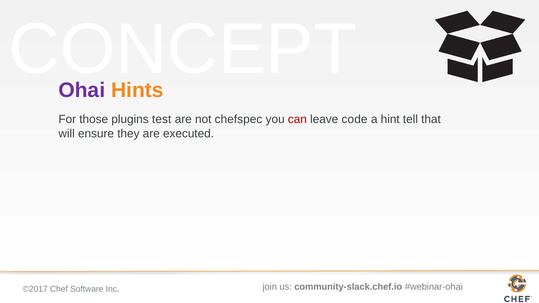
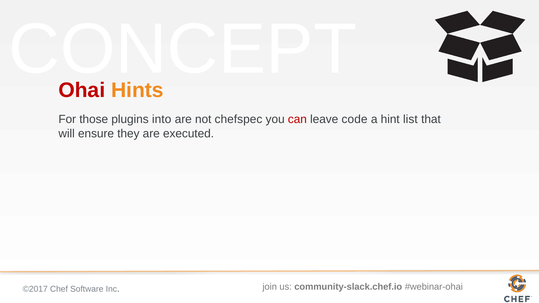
Ohai colour: purple -> red (82, 90)
test: test -> into (162, 119)
tell: tell -> list (410, 119)
